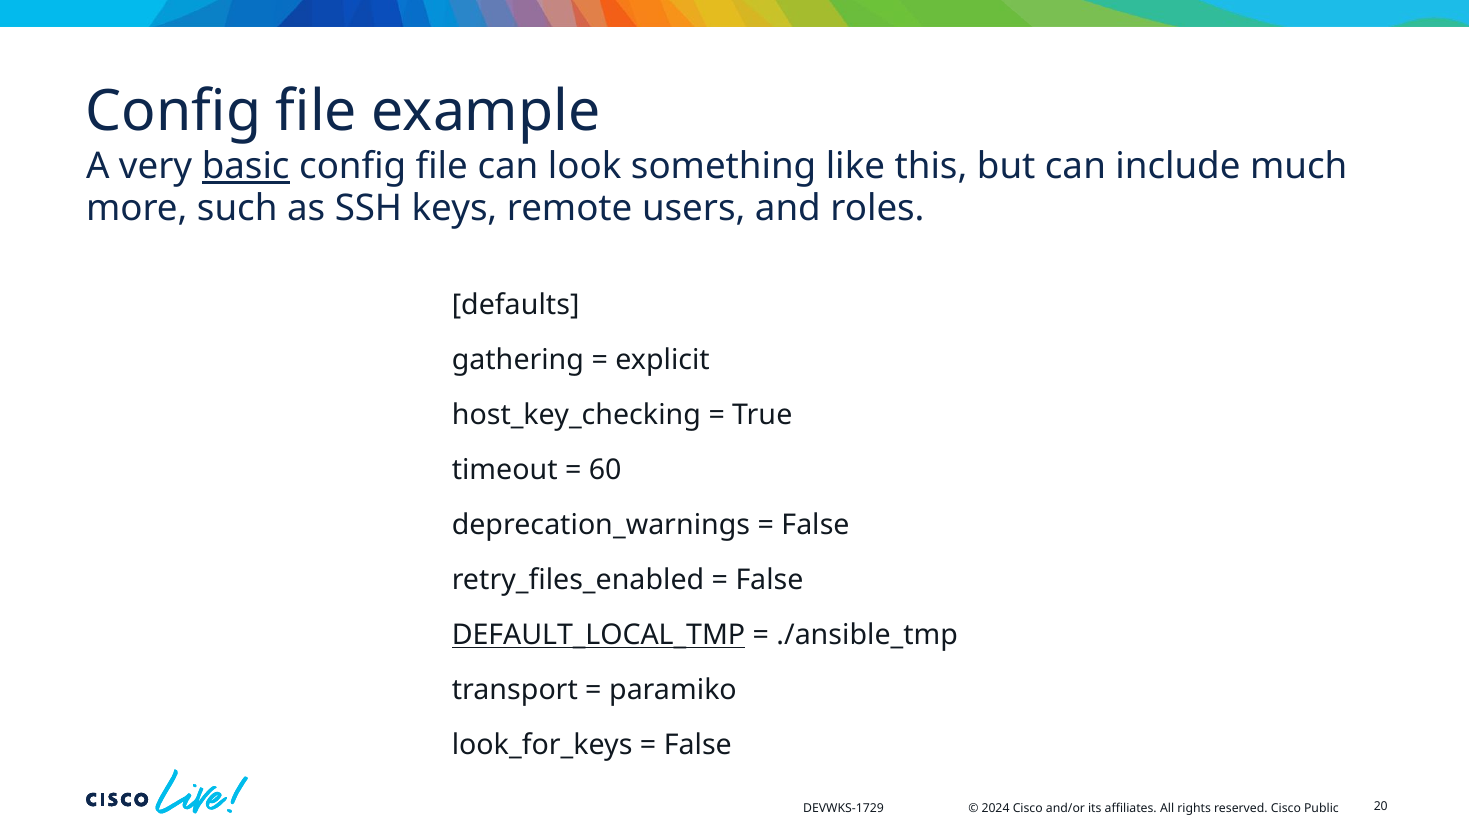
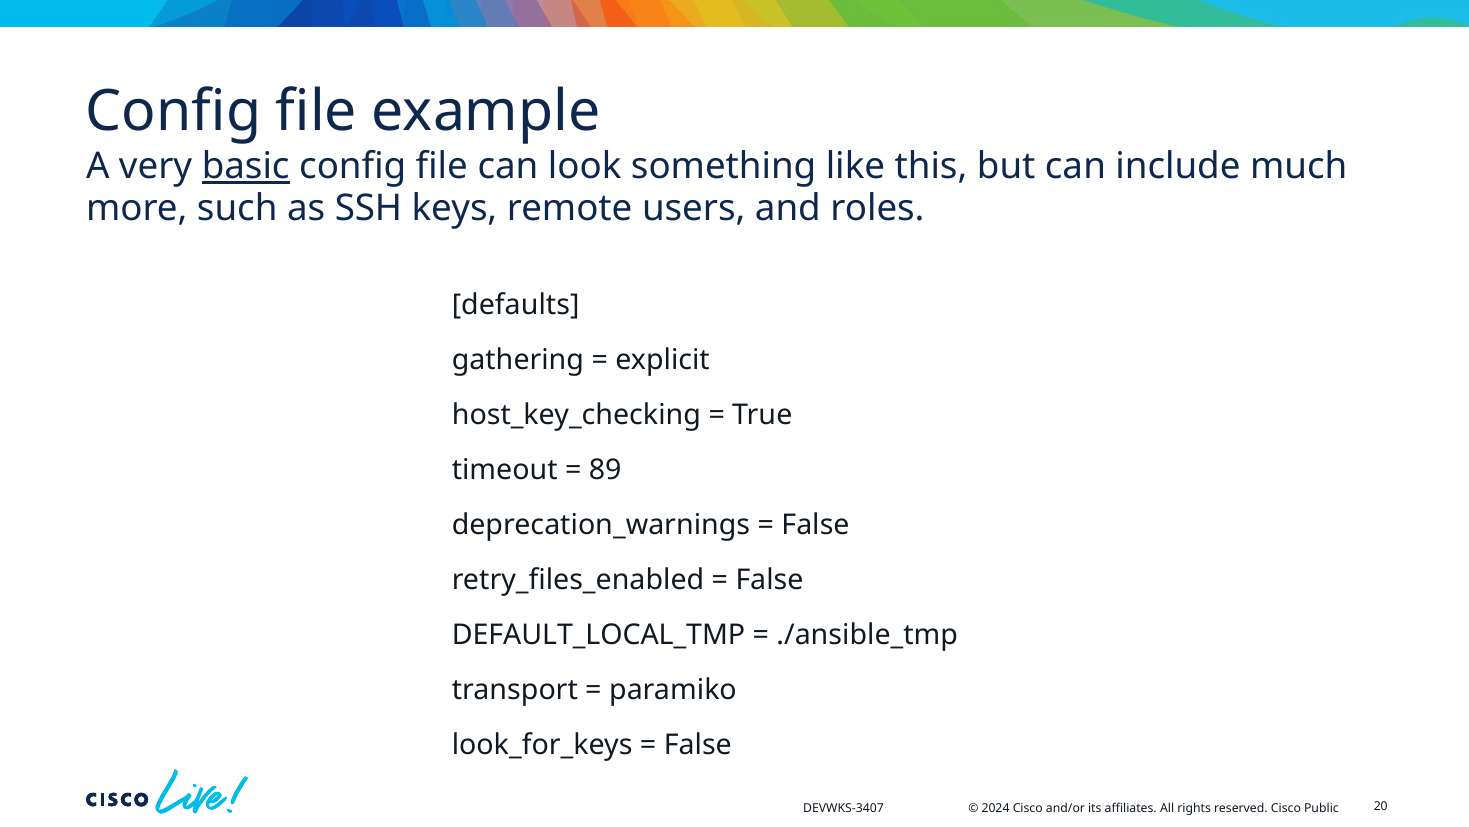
60: 60 -> 89 (605, 470)
DEFAULT_LOCAL_TMP underline: present -> none (599, 635)
DEVWKS-1729: DEVWKS-1729 -> DEVWKS-3407 (843, 808)
